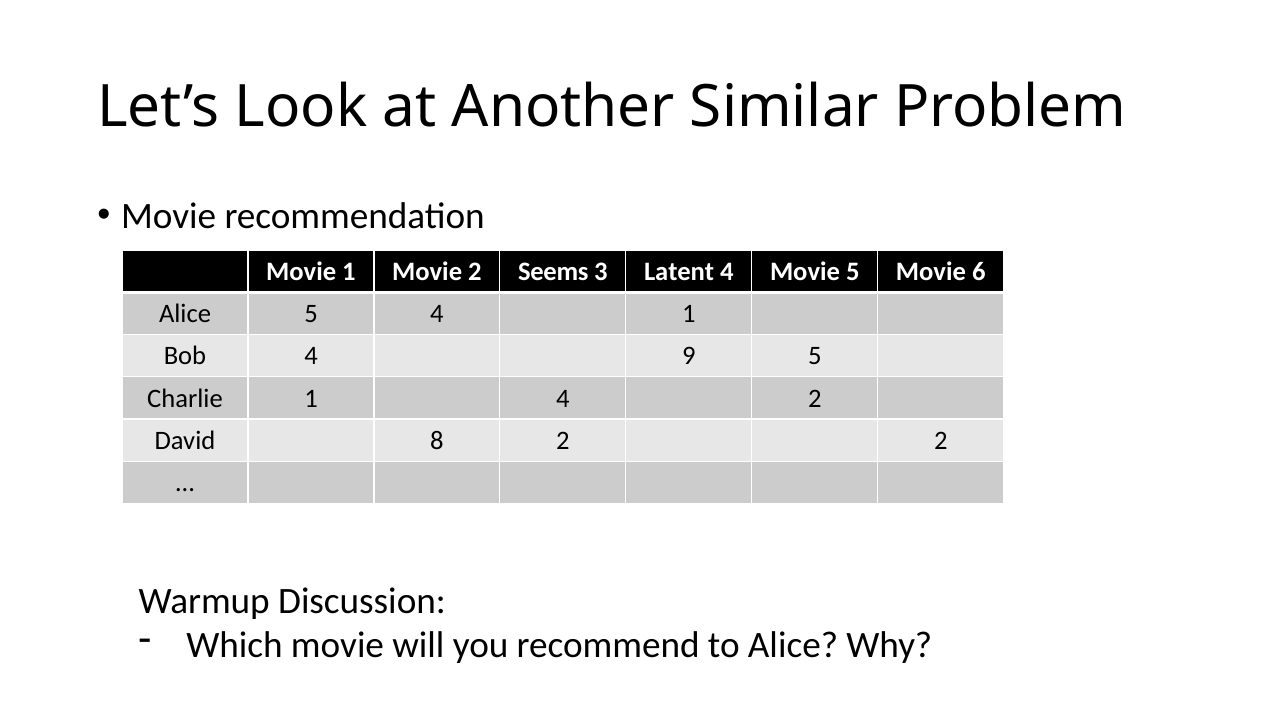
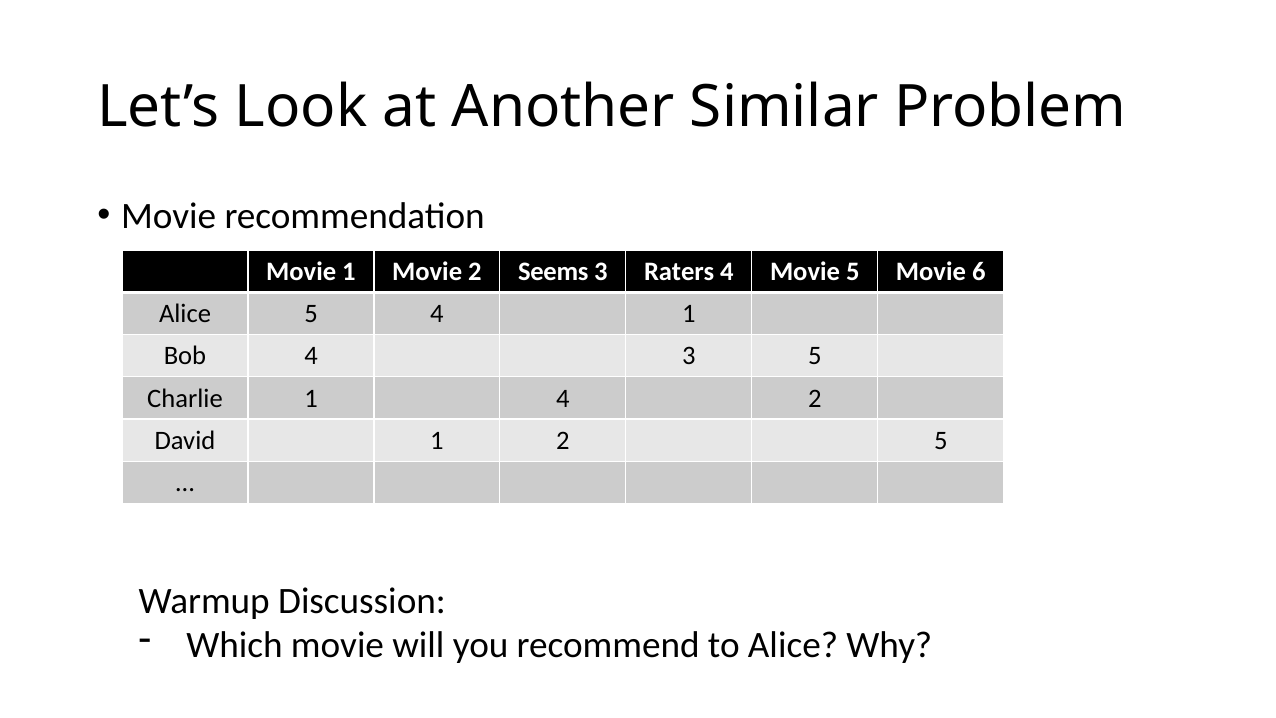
Latent: Latent -> Raters (679, 272)
4 9: 9 -> 3 (689, 356)
David 8: 8 -> 1 (437, 440)
2 2: 2 -> 5 (941, 440)
